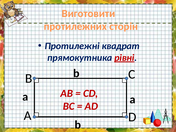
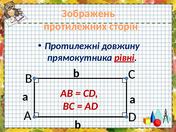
Виготовити: Виготовити -> Зображень (88, 14)
квадрат: квадрат -> довжину (121, 46)
